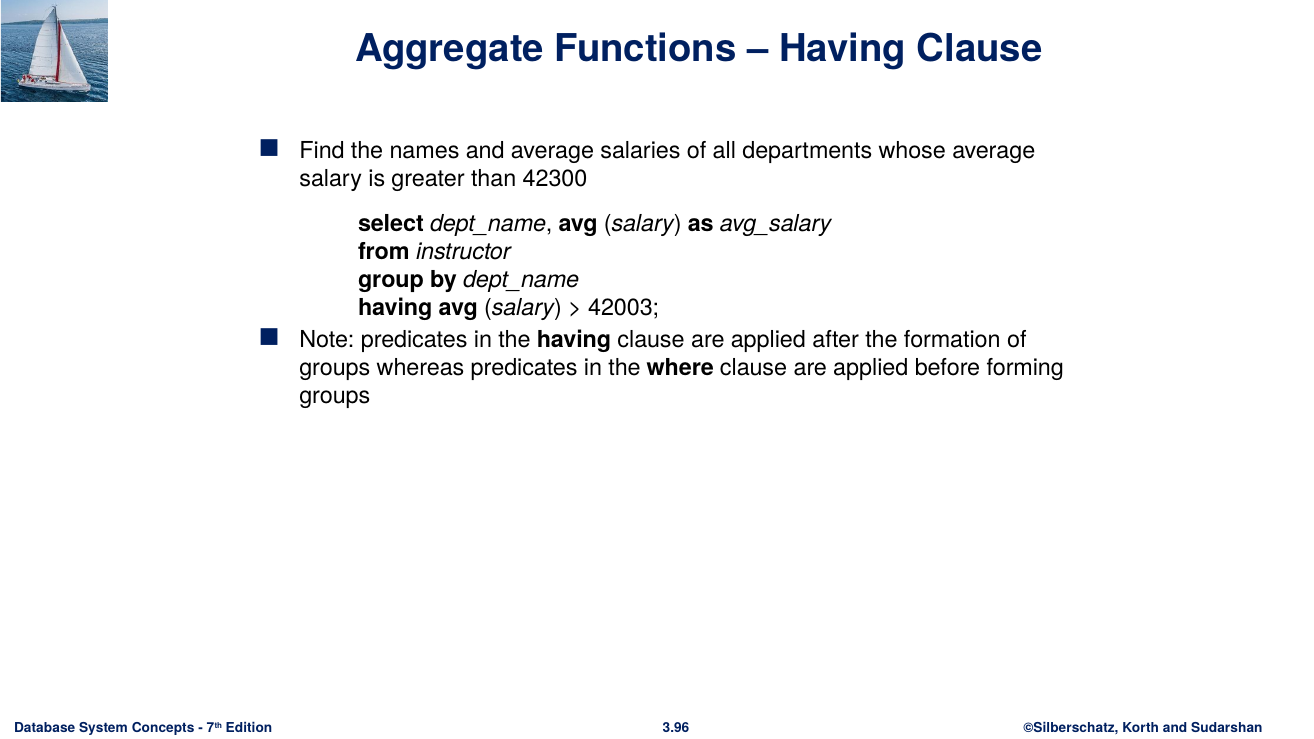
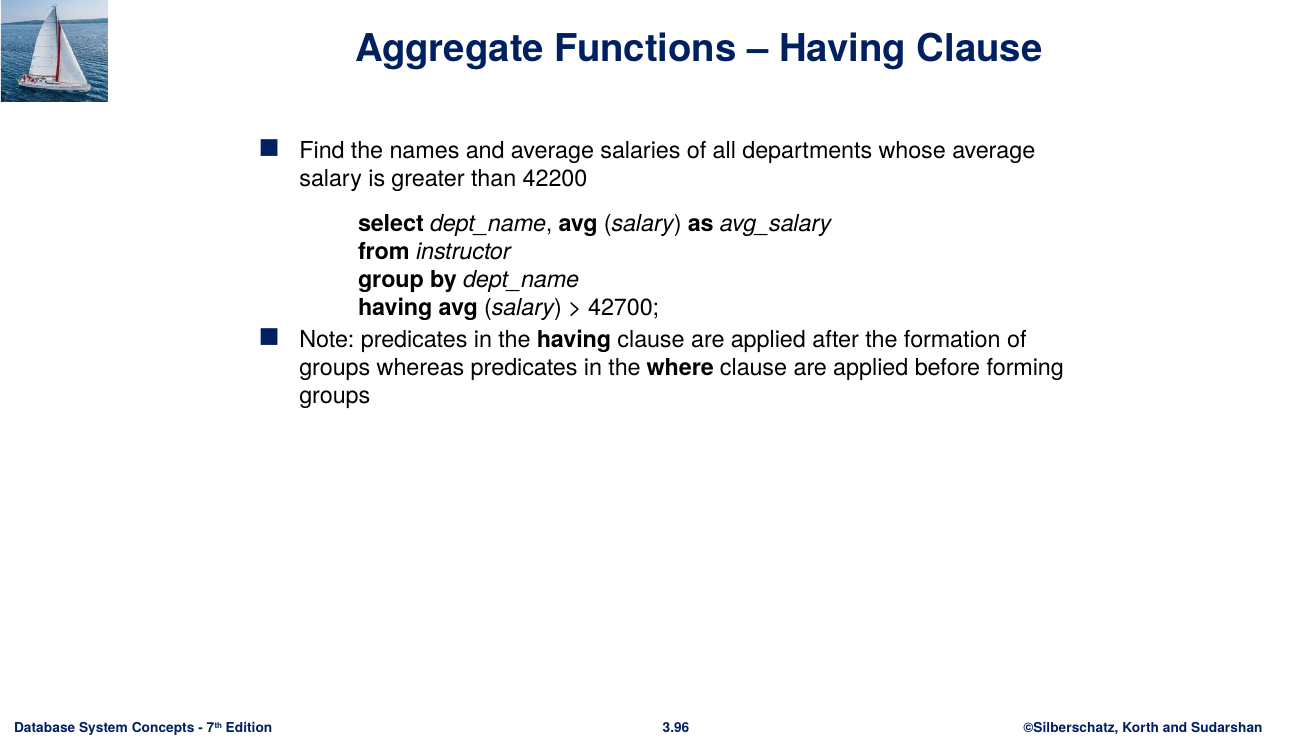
42300: 42300 -> 42200 (555, 179)
42003: 42003 -> 42700 (624, 307)
